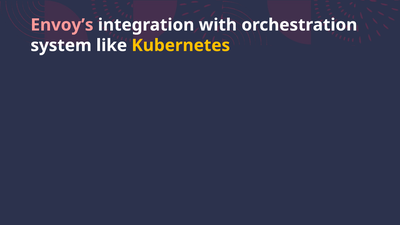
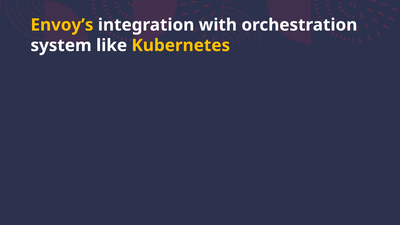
Envoy’s colour: pink -> yellow (62, 25)
